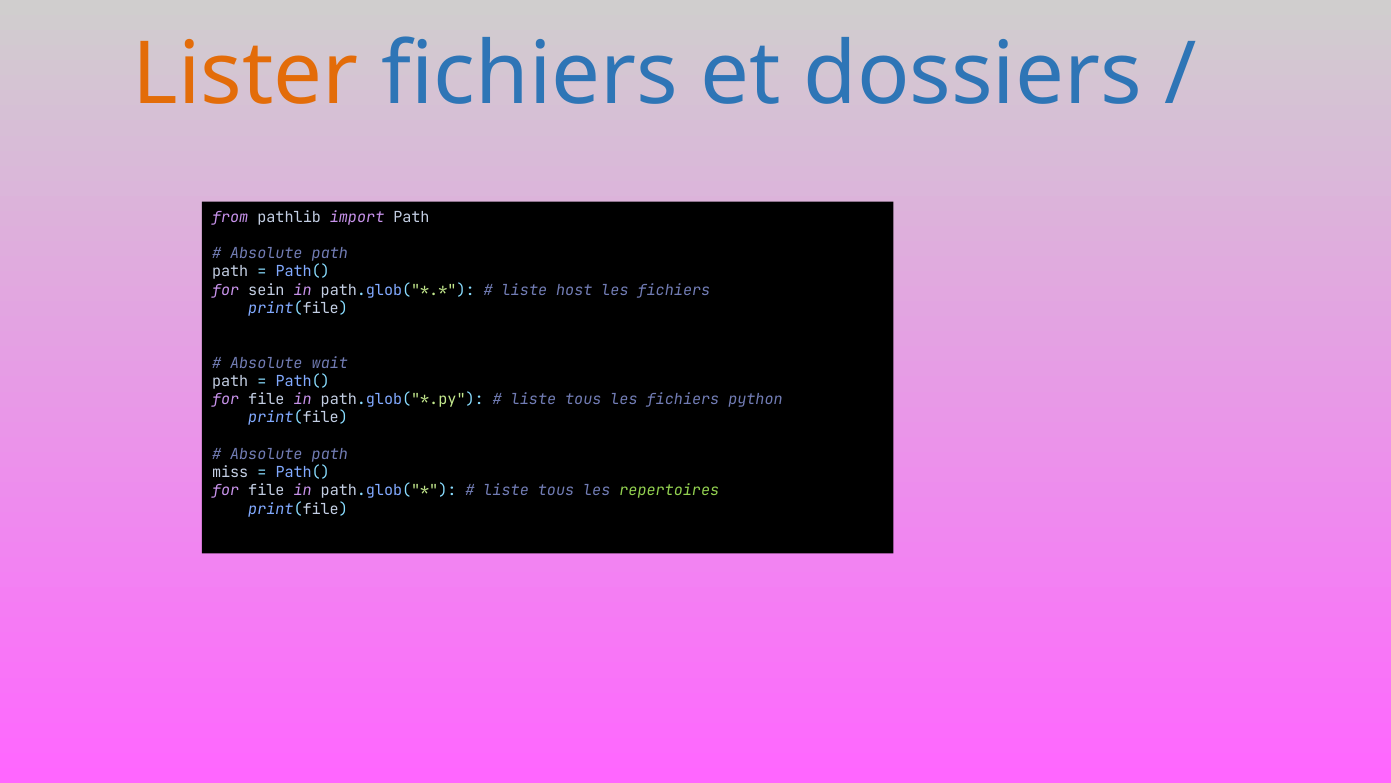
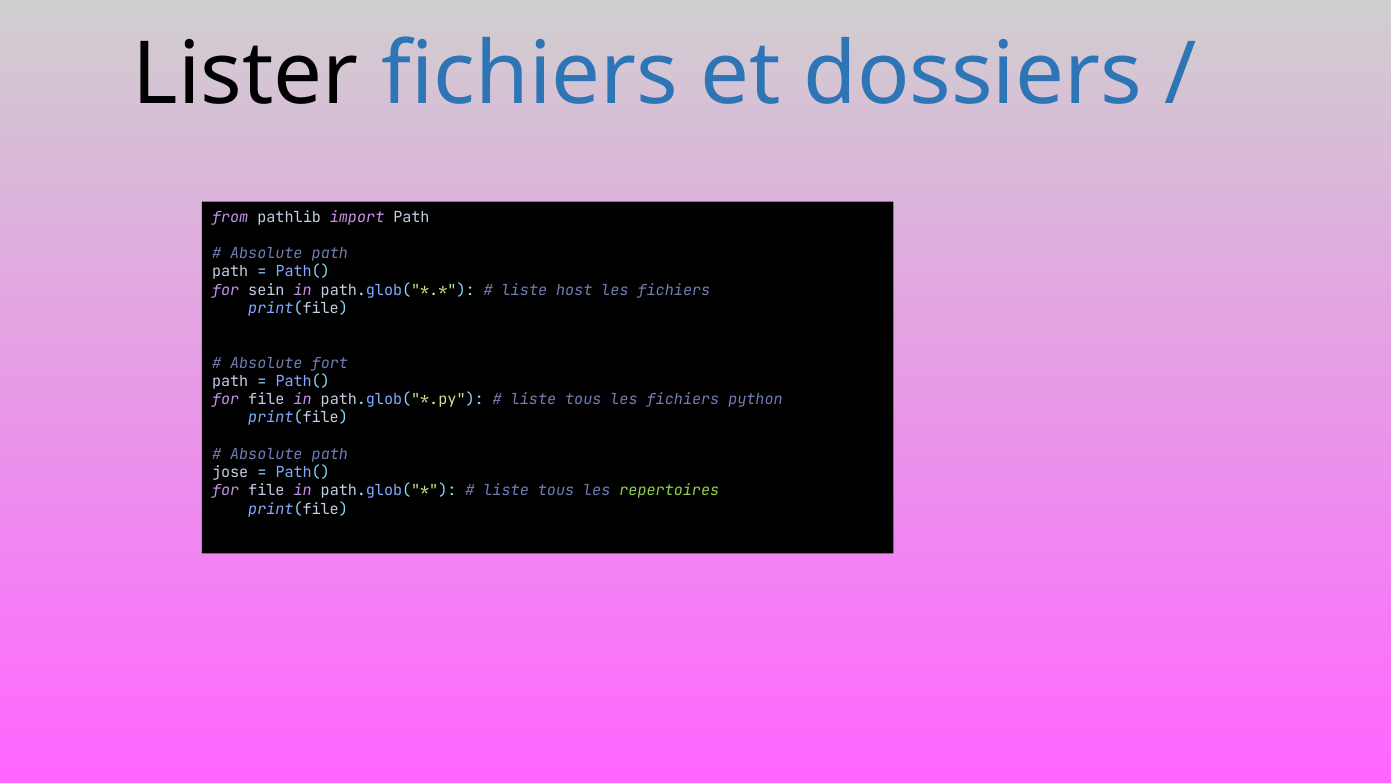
Lister colour: orange -> black (246, 75)
wait: wait -> fort (330, 363)
miss: miss -> jose (230, 472)
